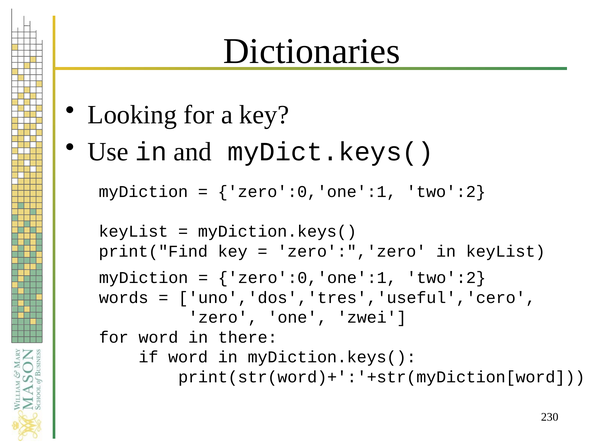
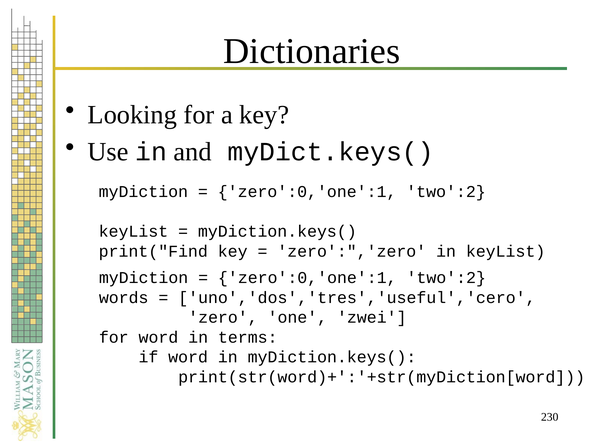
there: there -> terms (248, 337)
